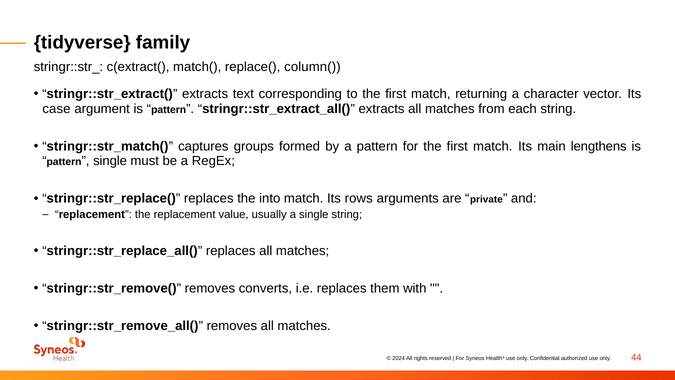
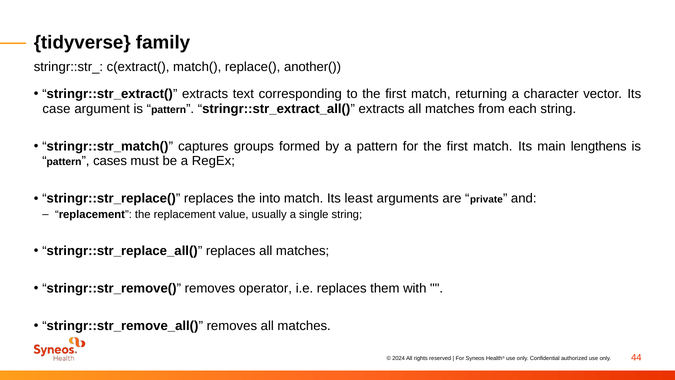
column(: column( -> another( (313, 67)
single: single -> cases (110, 161)
rows: rows -> least (359, 198)
converts: converts -> operator (265, 288)
